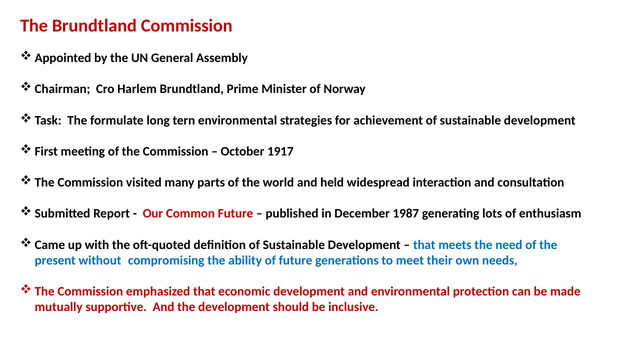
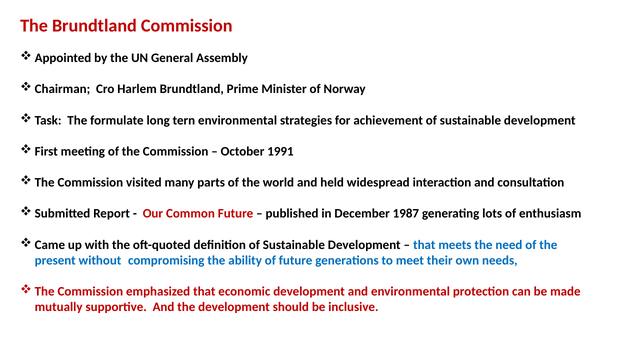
1917: 1917 -> 1991 (280, 151)
